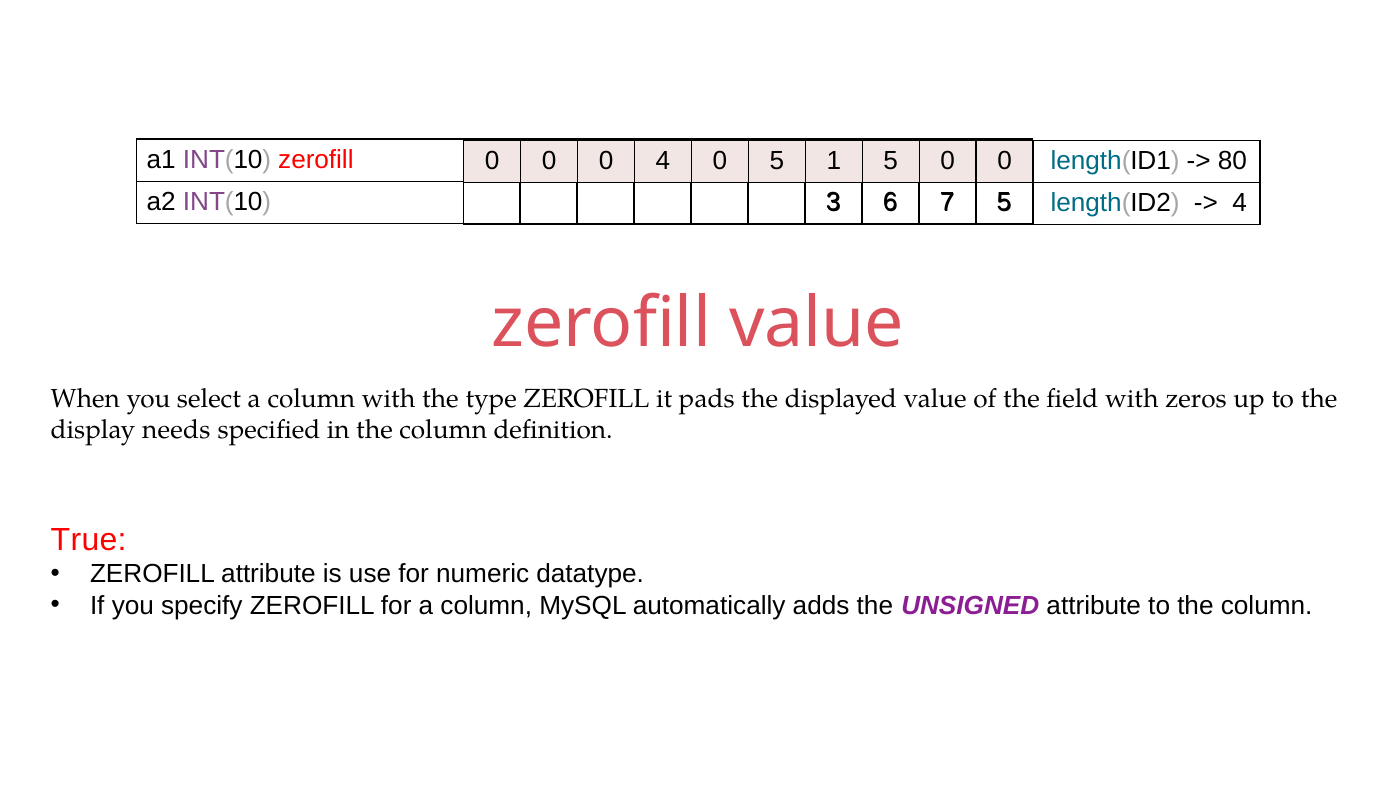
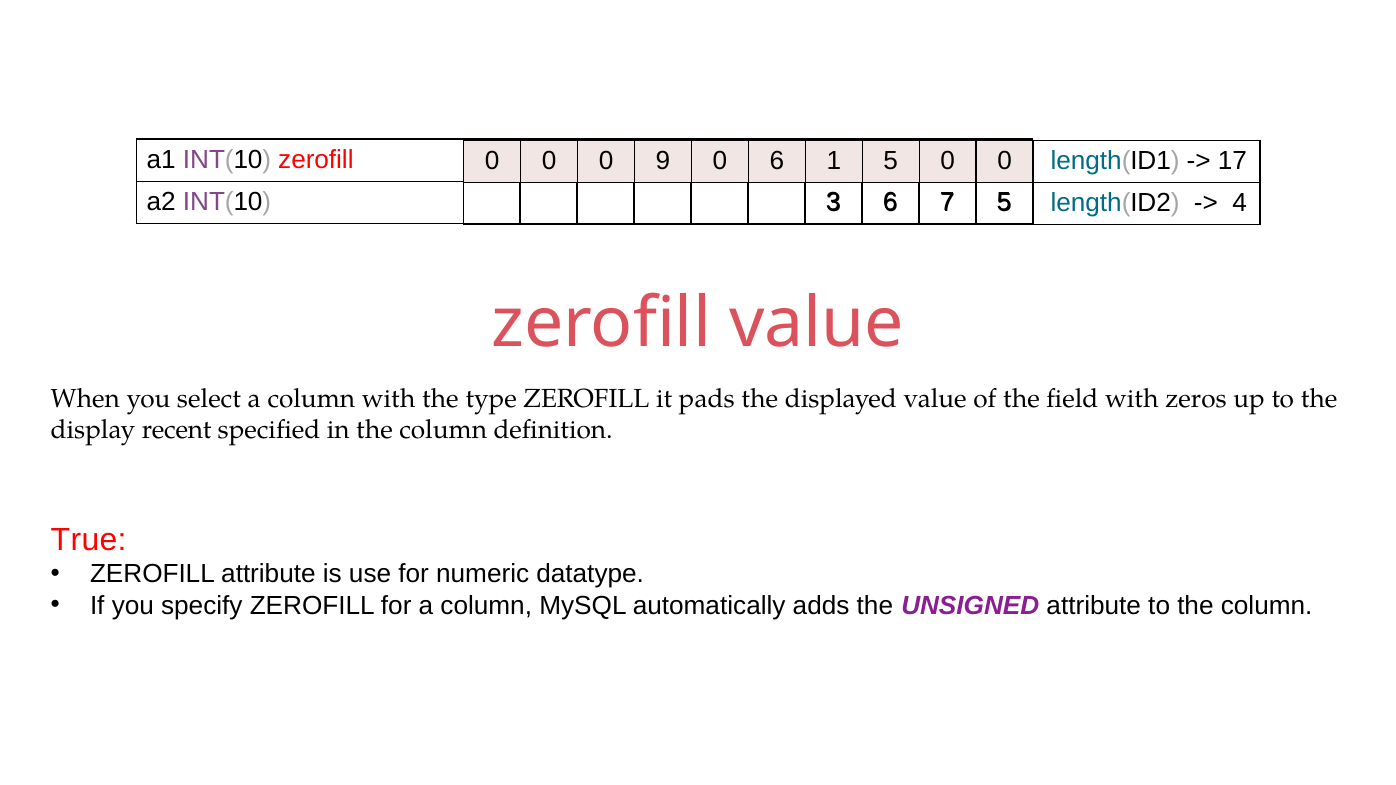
0 4: 4 -> 9 (663, 161)
0 5: 5 -> 6 (777, 161)
80: 80 -> 17 (1232, 161)
needs: needs -> recent (177, 430)
